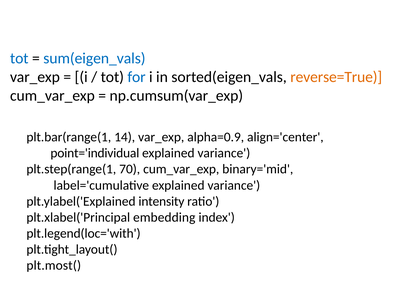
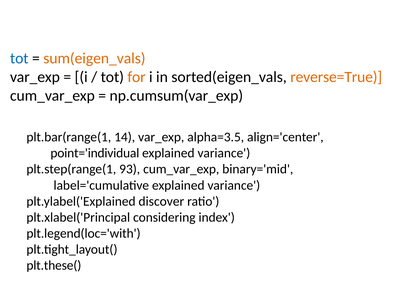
sum(eigen_vals colour: blue -> orange (94, 58)
for colour: blue -> orange (137, 77)
alpha=0.9: alpha=0.9 -> alpha=3.5 (216, 137)
70: 70 -> 93 (130, 169)
intensity: intensity -> discover (161, 201)
embedding: embedding -> considering (164, 217)
plt.most(: plt.most( -> plt.these( (54, 265)
